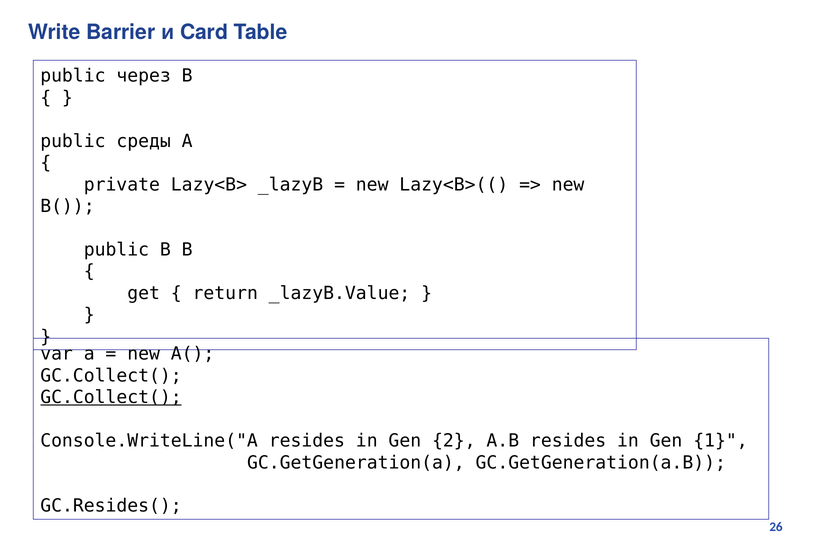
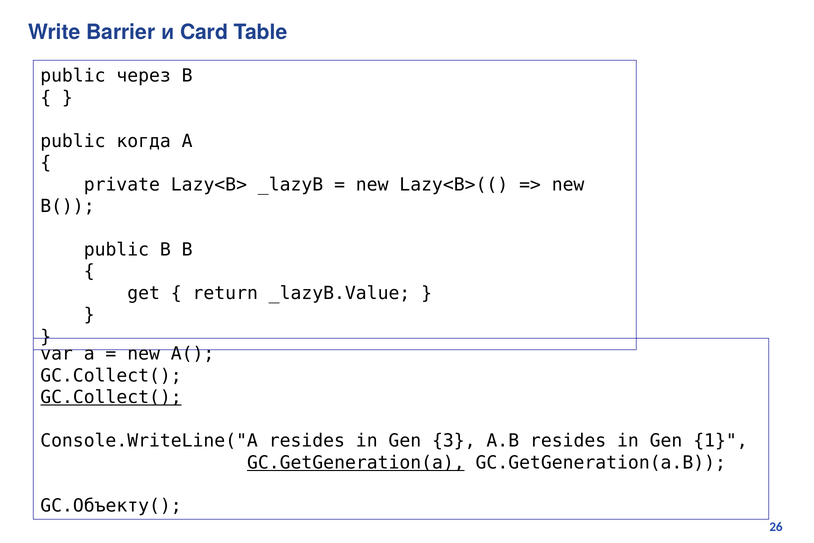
среды: среды -> когда (144, 141)
2: 2 -> 3 (454, 441)
GC.GetGeneration(a underline: none -> present (356, 462)
GC.Resides(: GC.Resides( -> GC.Объекту( (111, 506)
